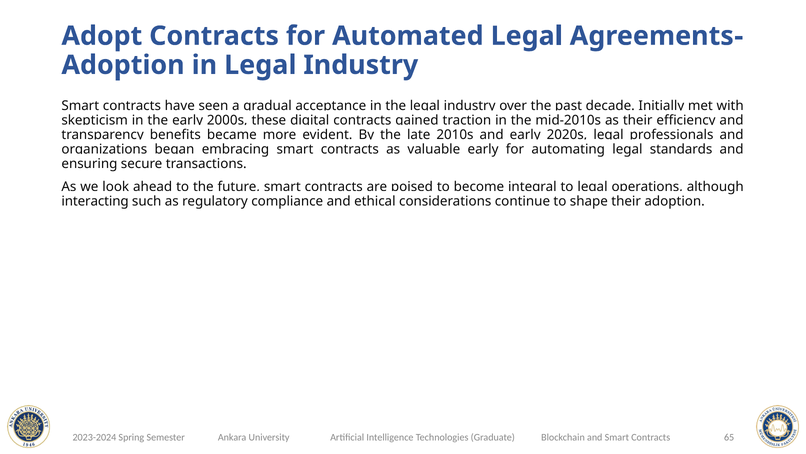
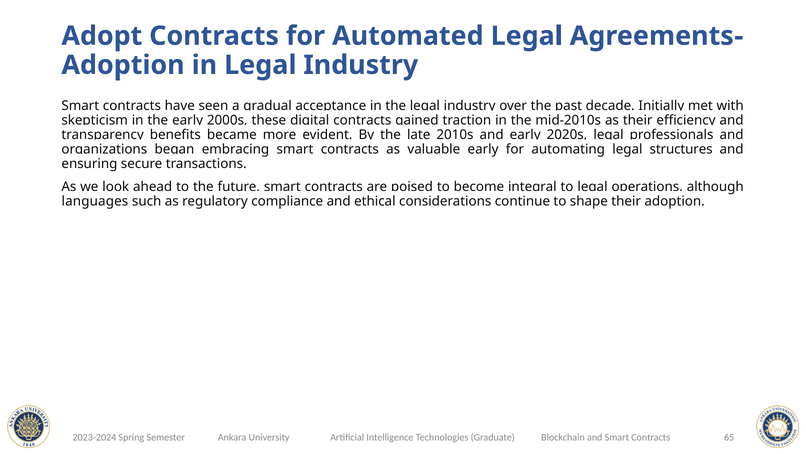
standards: standards -> structures (681, 149)
interacting: interacting -> languages (95, 201)
